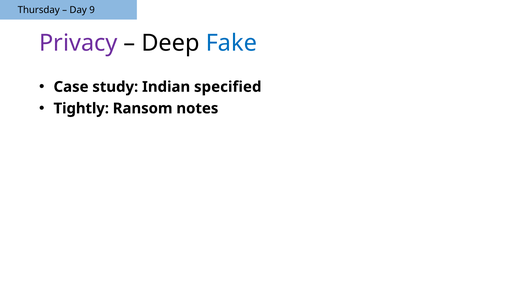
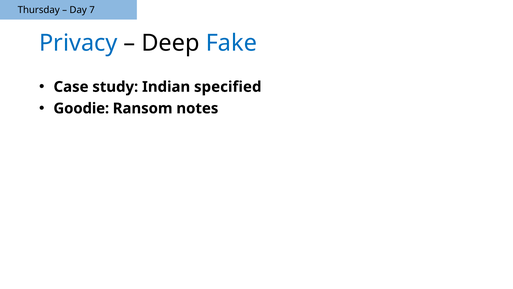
9: 9 -> 7 (92, 10)
Privacy colour: purple -> blue (78, 43)
Tightly: Tightly -> Goodie (81, 108)
